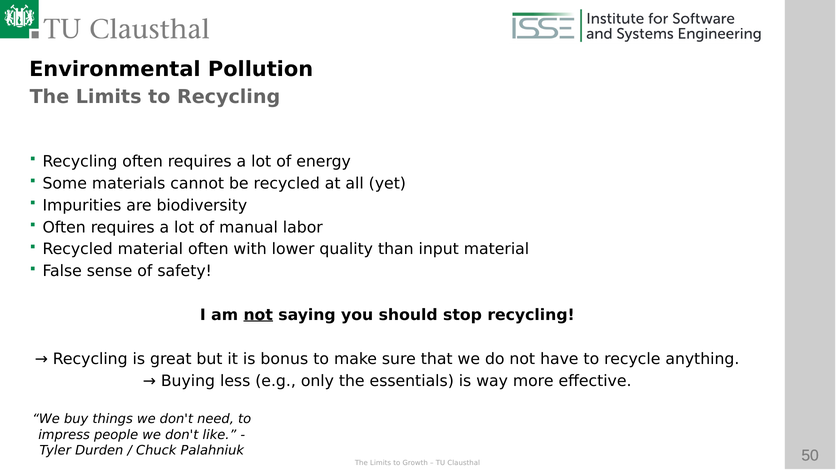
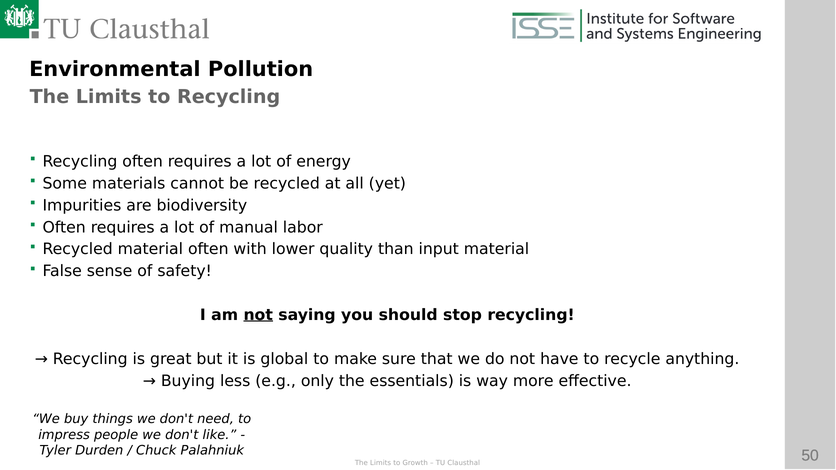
bonus: bonus -> global (284, 359)
